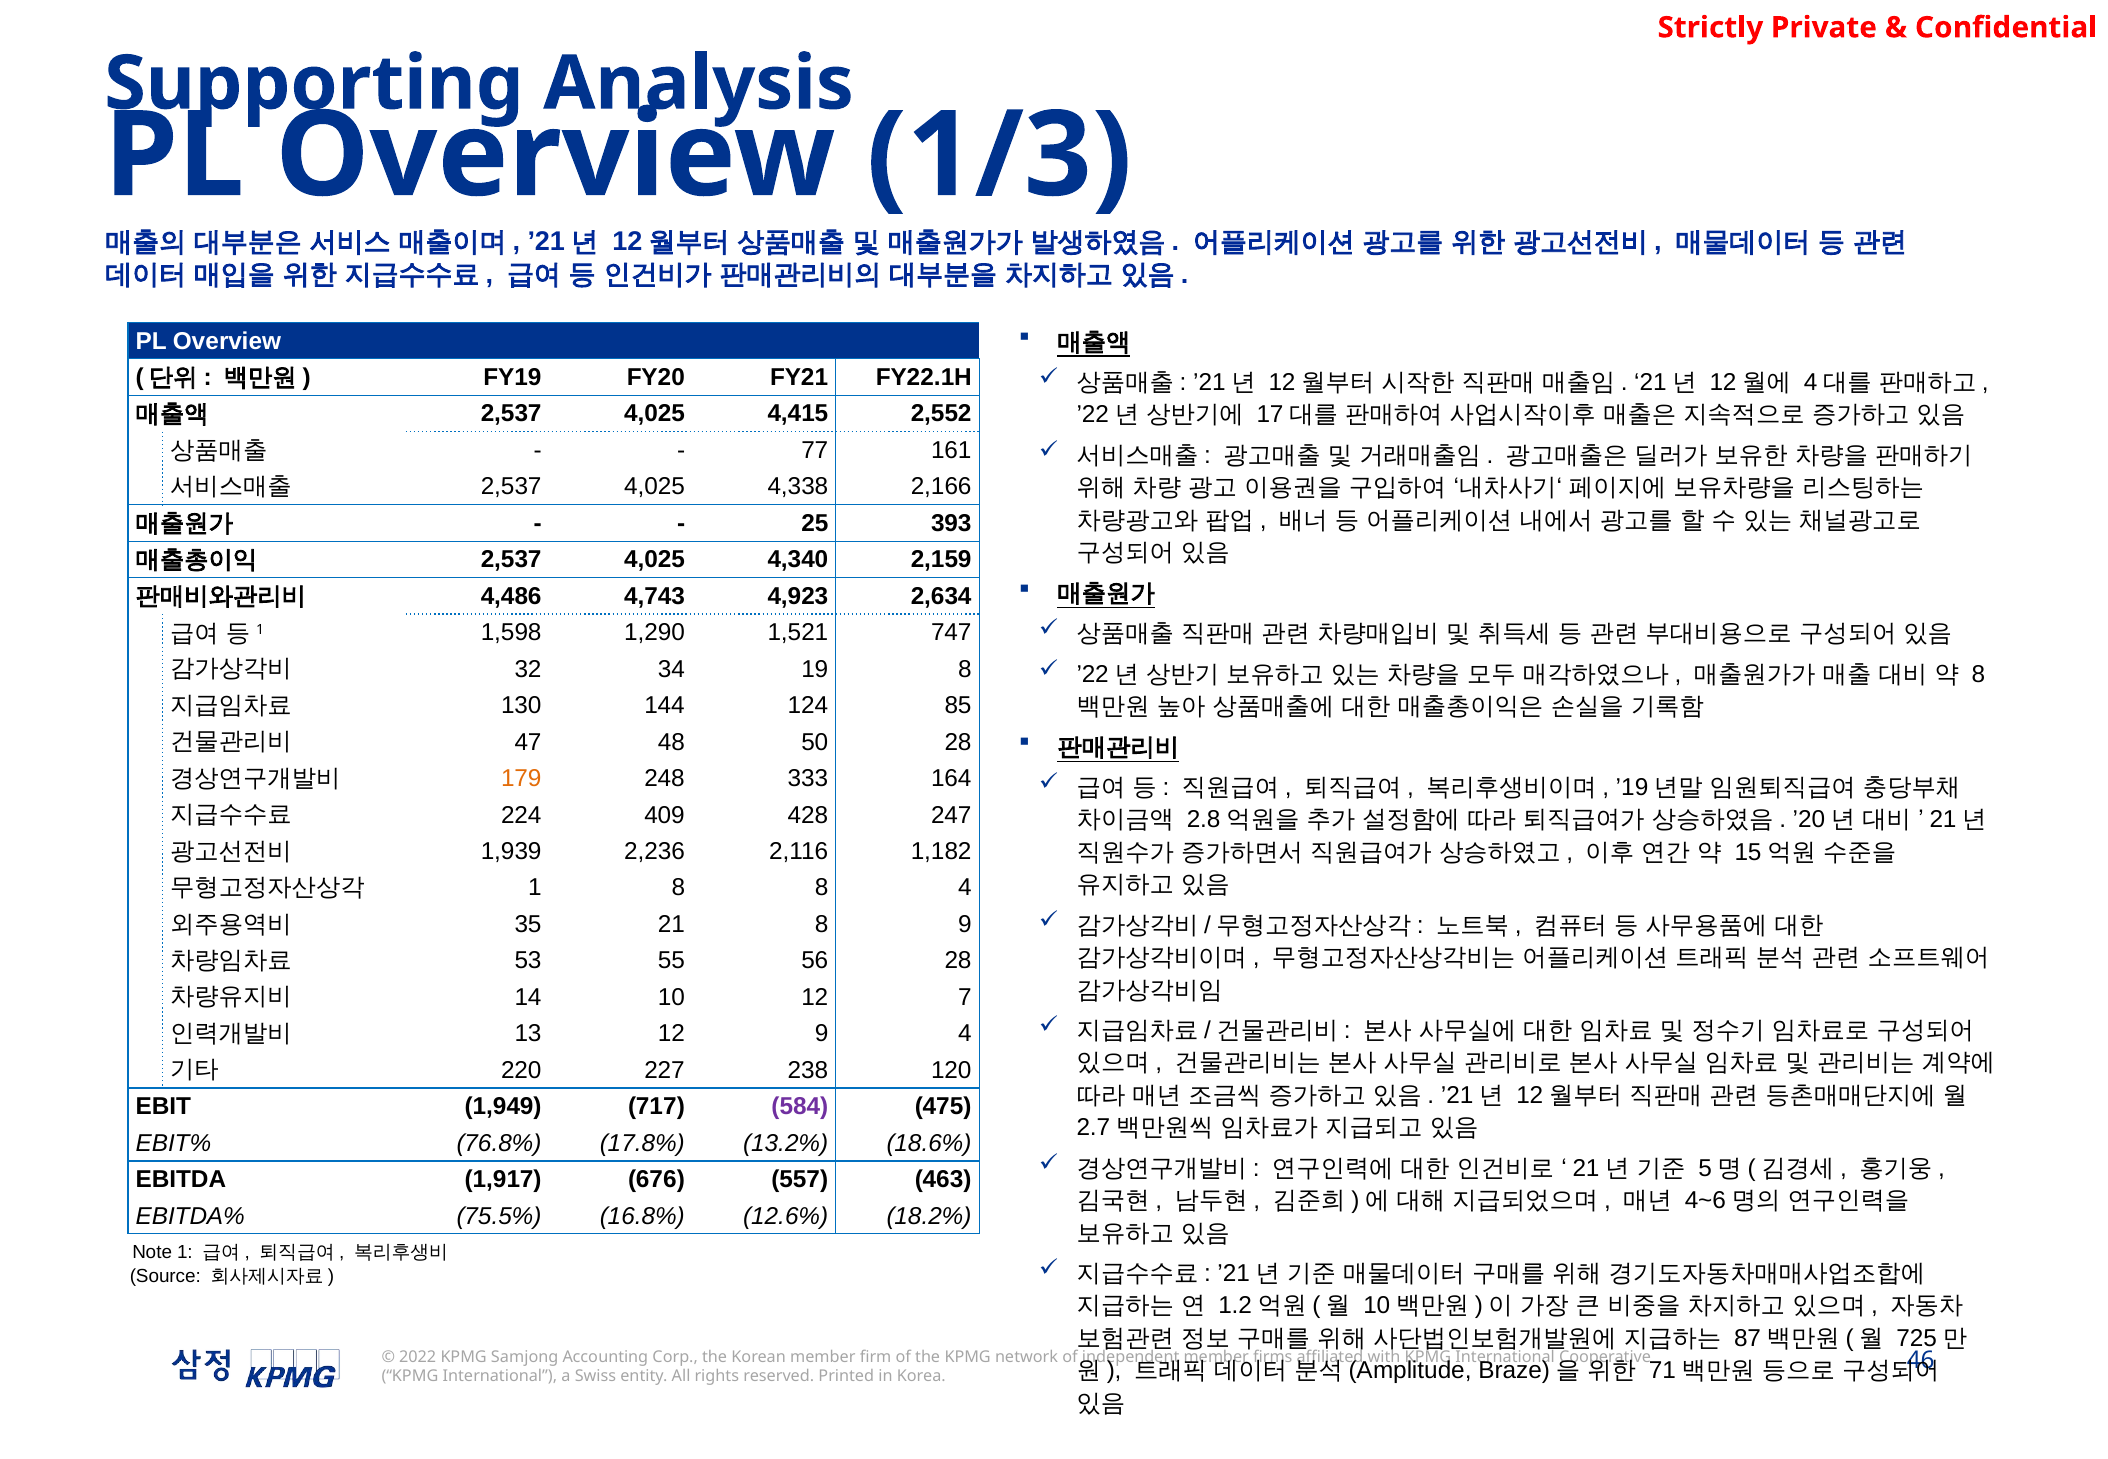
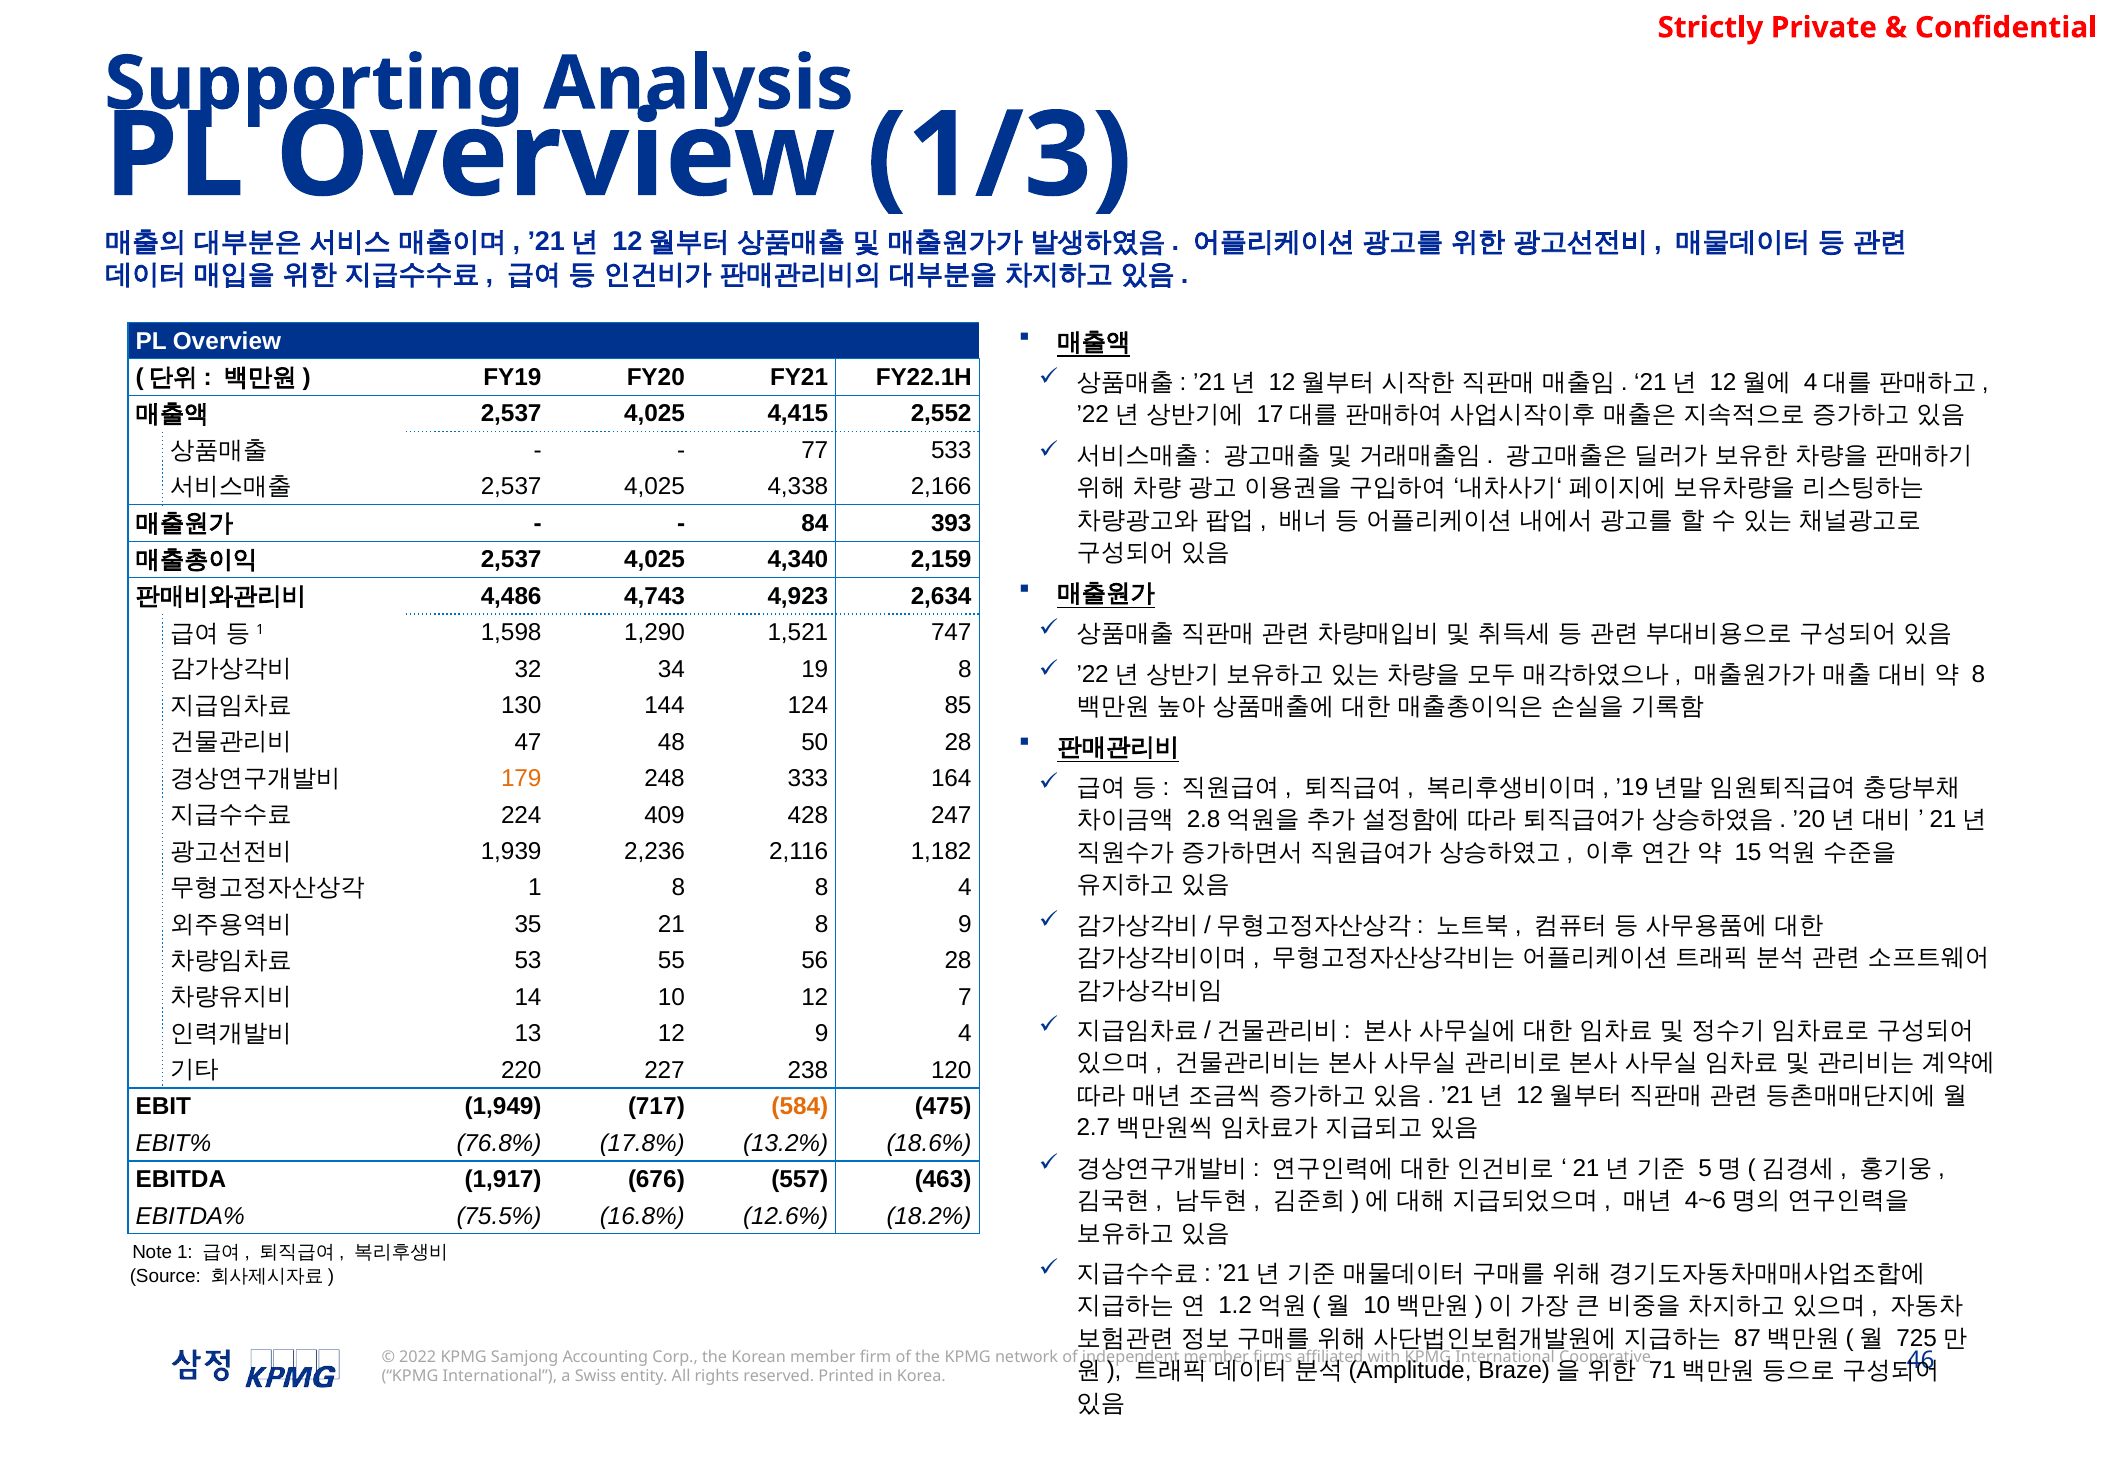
161: 161 -> 533 (951, 451)
25: 25 -> 84 (815, 523)
584 colour: purple -> orange (800, 1107)
